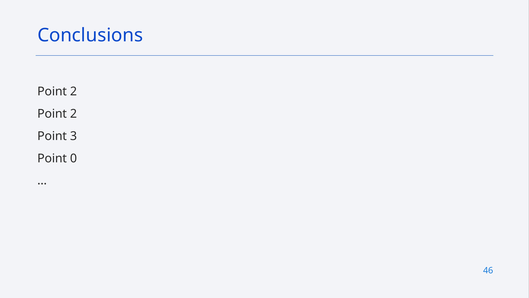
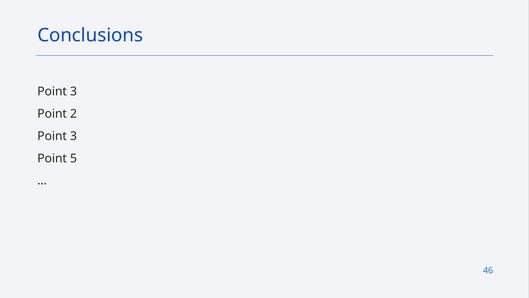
2: 2 -> 3 (73, 91)
0: 0 -> 5 (73, 158)
